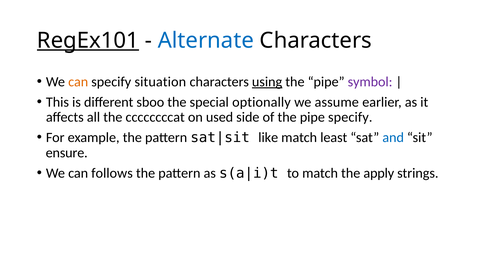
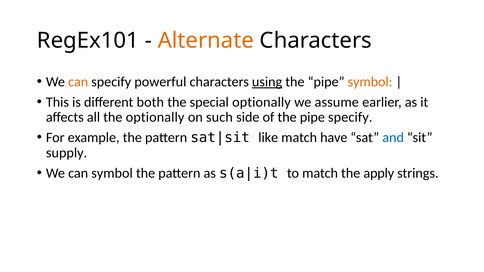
RegEx101 underline: present -> none (88, 41)
Alternate colour: blue -> orange (206, 41)
situation: situation -> powerful (160, 82)
symbol colour: purple -> orange (370, 82)
sboo: sboo -> both (150, 102)
the ccccccccat: ccccccccat -> optionally (155, 117)
used: used -> such (219, 117)
least: least -> have (334, 138)
ensure: ensure -> supply (67, 153)
can follows: follows -> symbol (112, 173)
